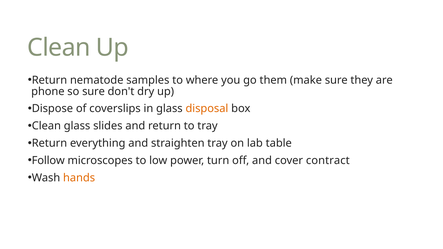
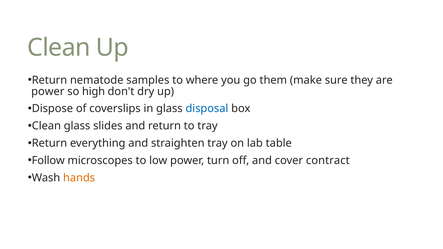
phone: phone -> power (48, 91)
so sure: sure -> high (94, 91)
disposal colour: orange -> blue (207, 109)
